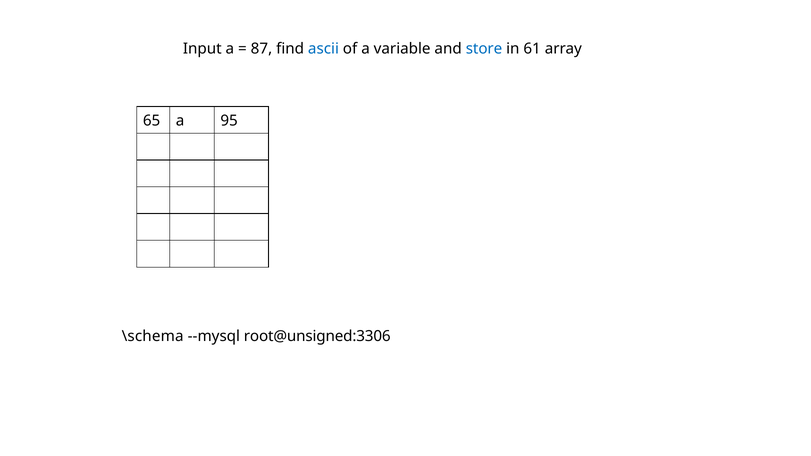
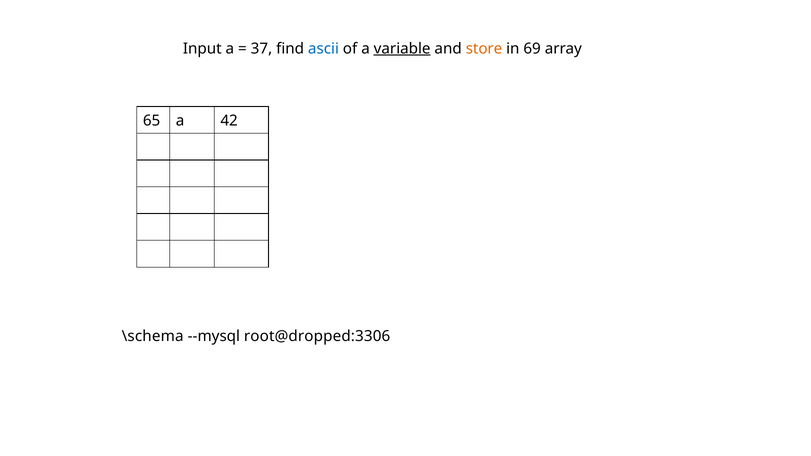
87: 87 -> 37 (261, 49)
variable underline: none -> present (402, 49)
store colour: blue -> orange (484, 49)
61: 61 -> 69 (532, 49)
95: 95 -> 42 (229, 121)
root@unsigned:3306: root@unsigned:3306 -> root@dropped:3306 (317, 336)
